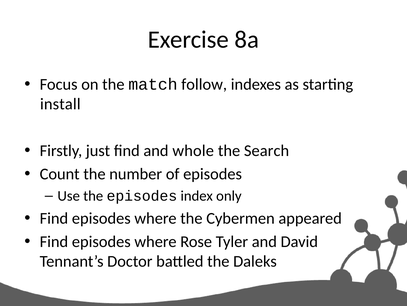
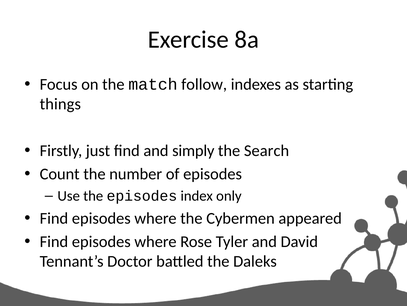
install: install -> things (60, 104)
whole: whole -> simply (193, 151)
